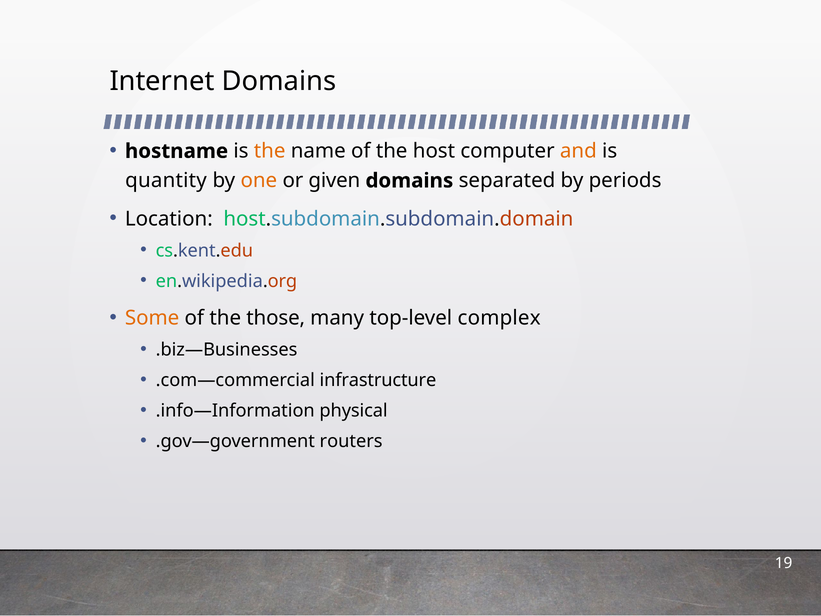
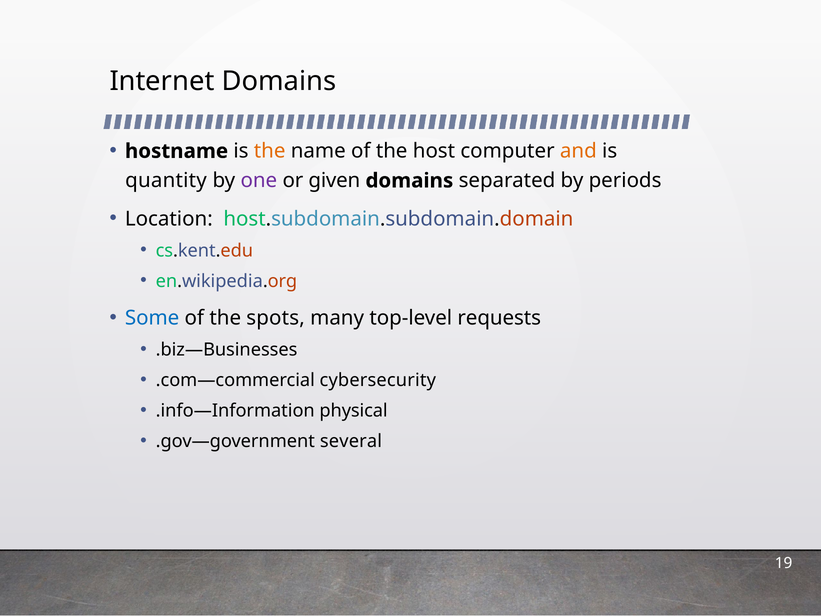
one colour: orange -> purple (259, 181)
Some colour: orange -> blue (152, 318)
those: those -> spots (276, 318)
complex: complex -> requests (499, 318)
infrastructure: infrastructure -> cybersecurity (378, 380)
routers: routers -> several (351, 441)
